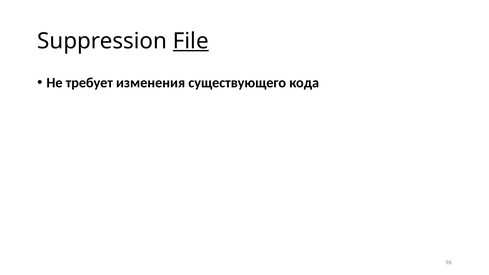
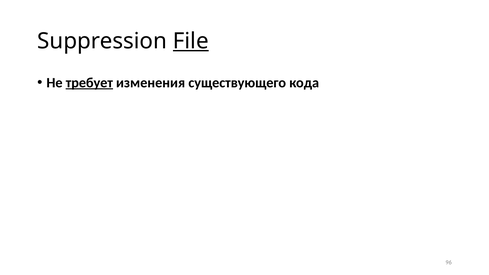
требует underline: none -> present (89, 83)
